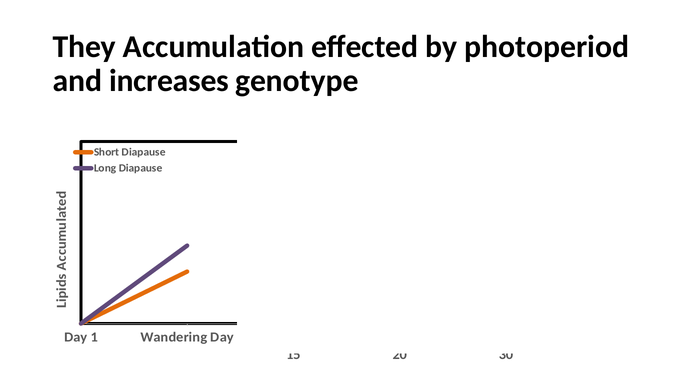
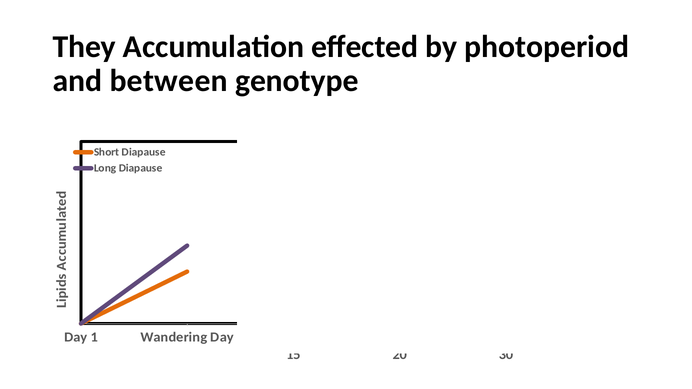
increases: increases -> between (169, 81)
